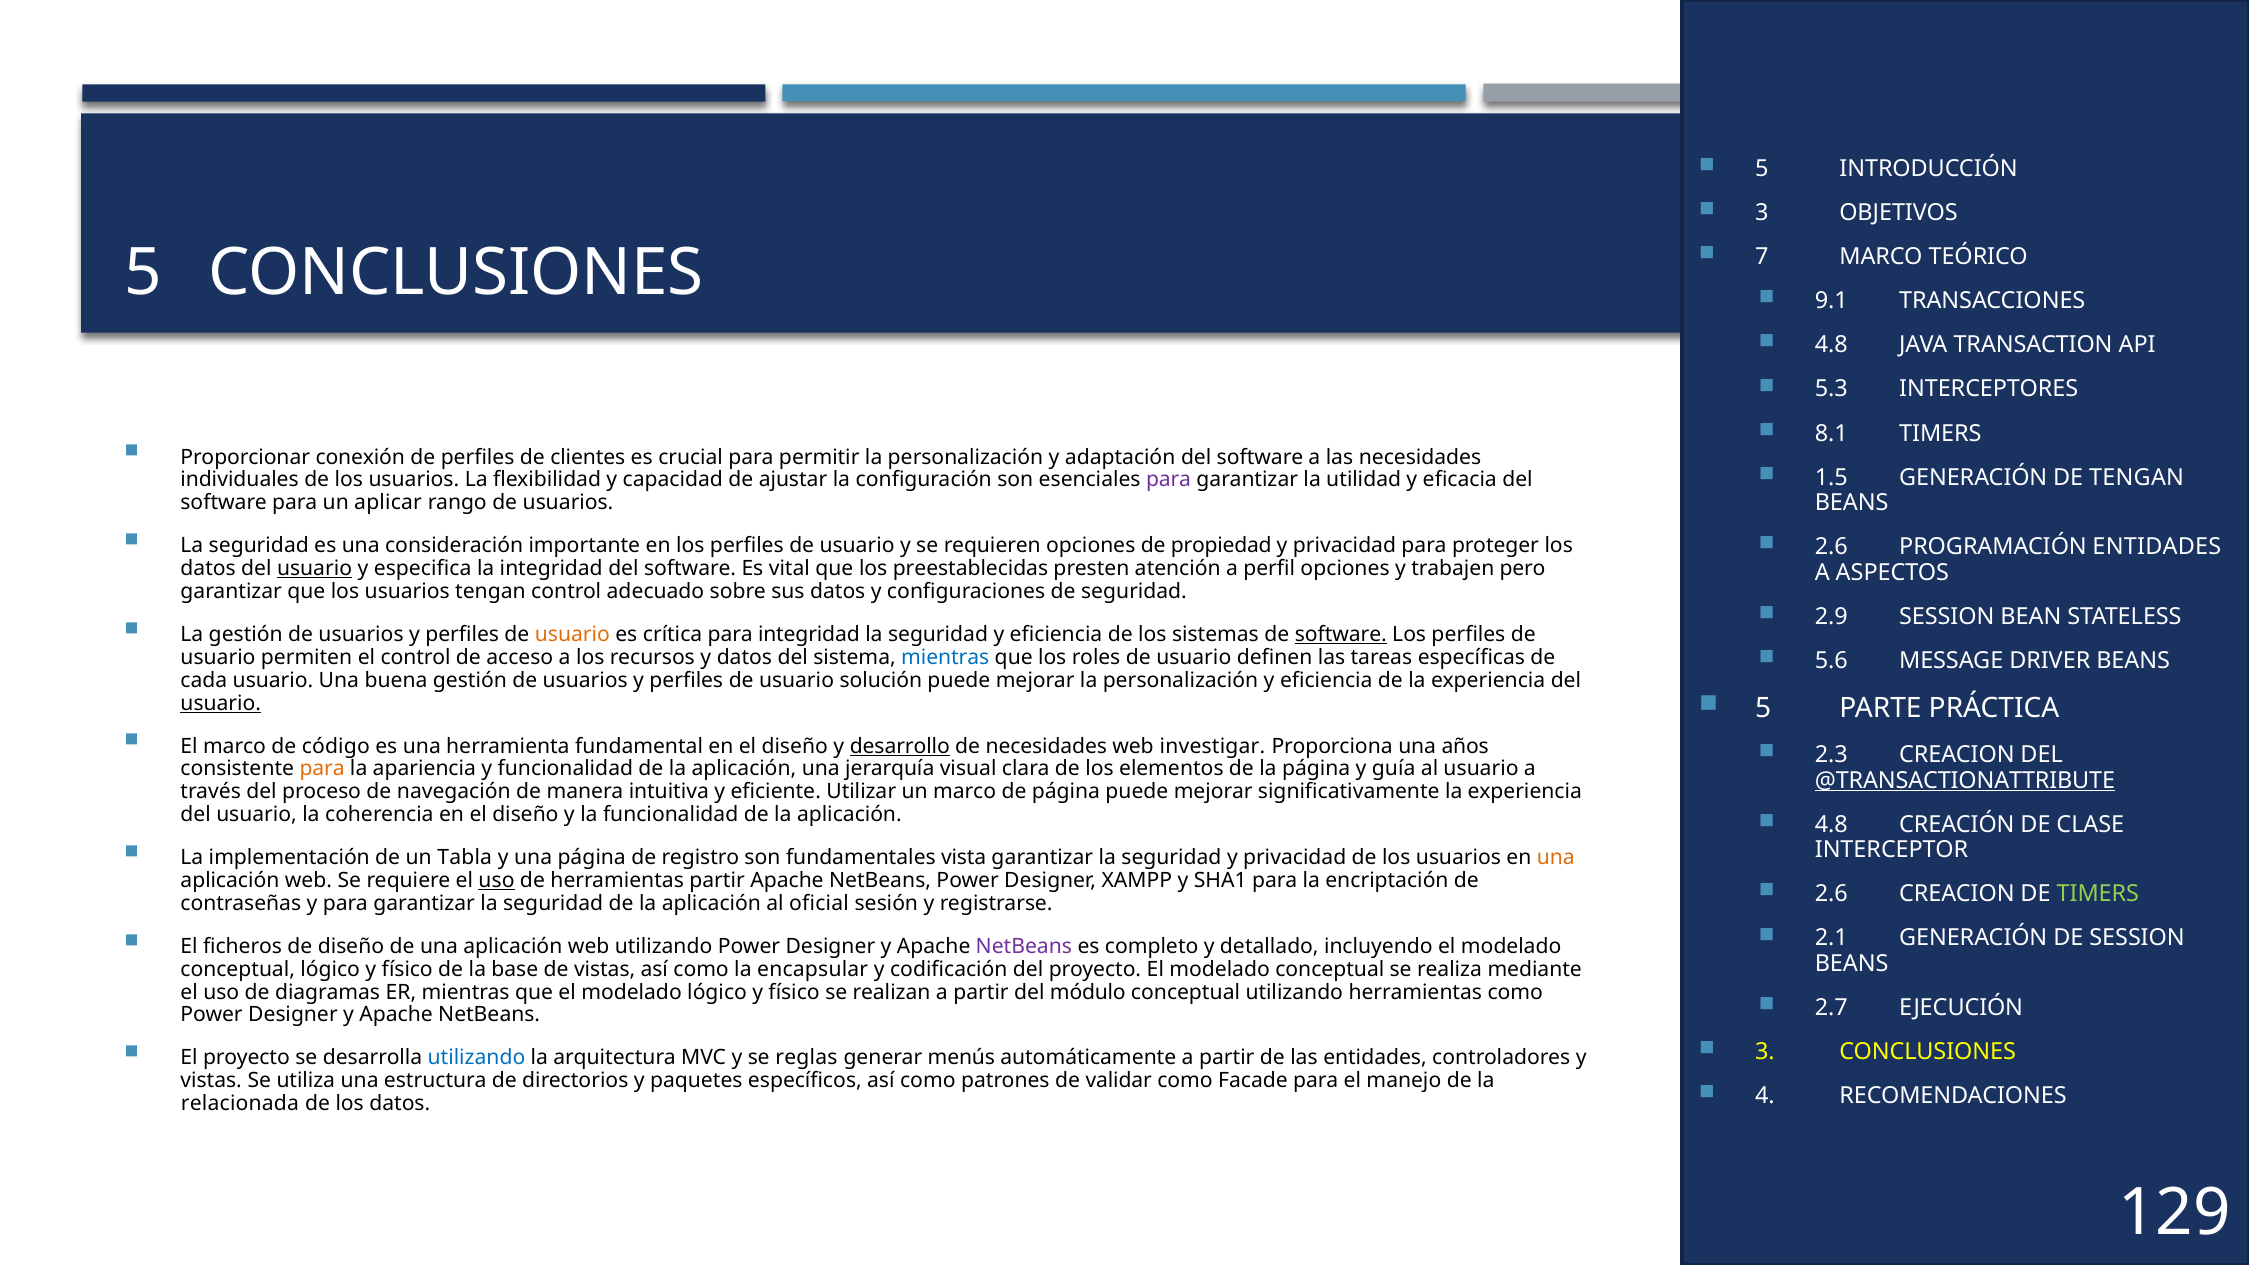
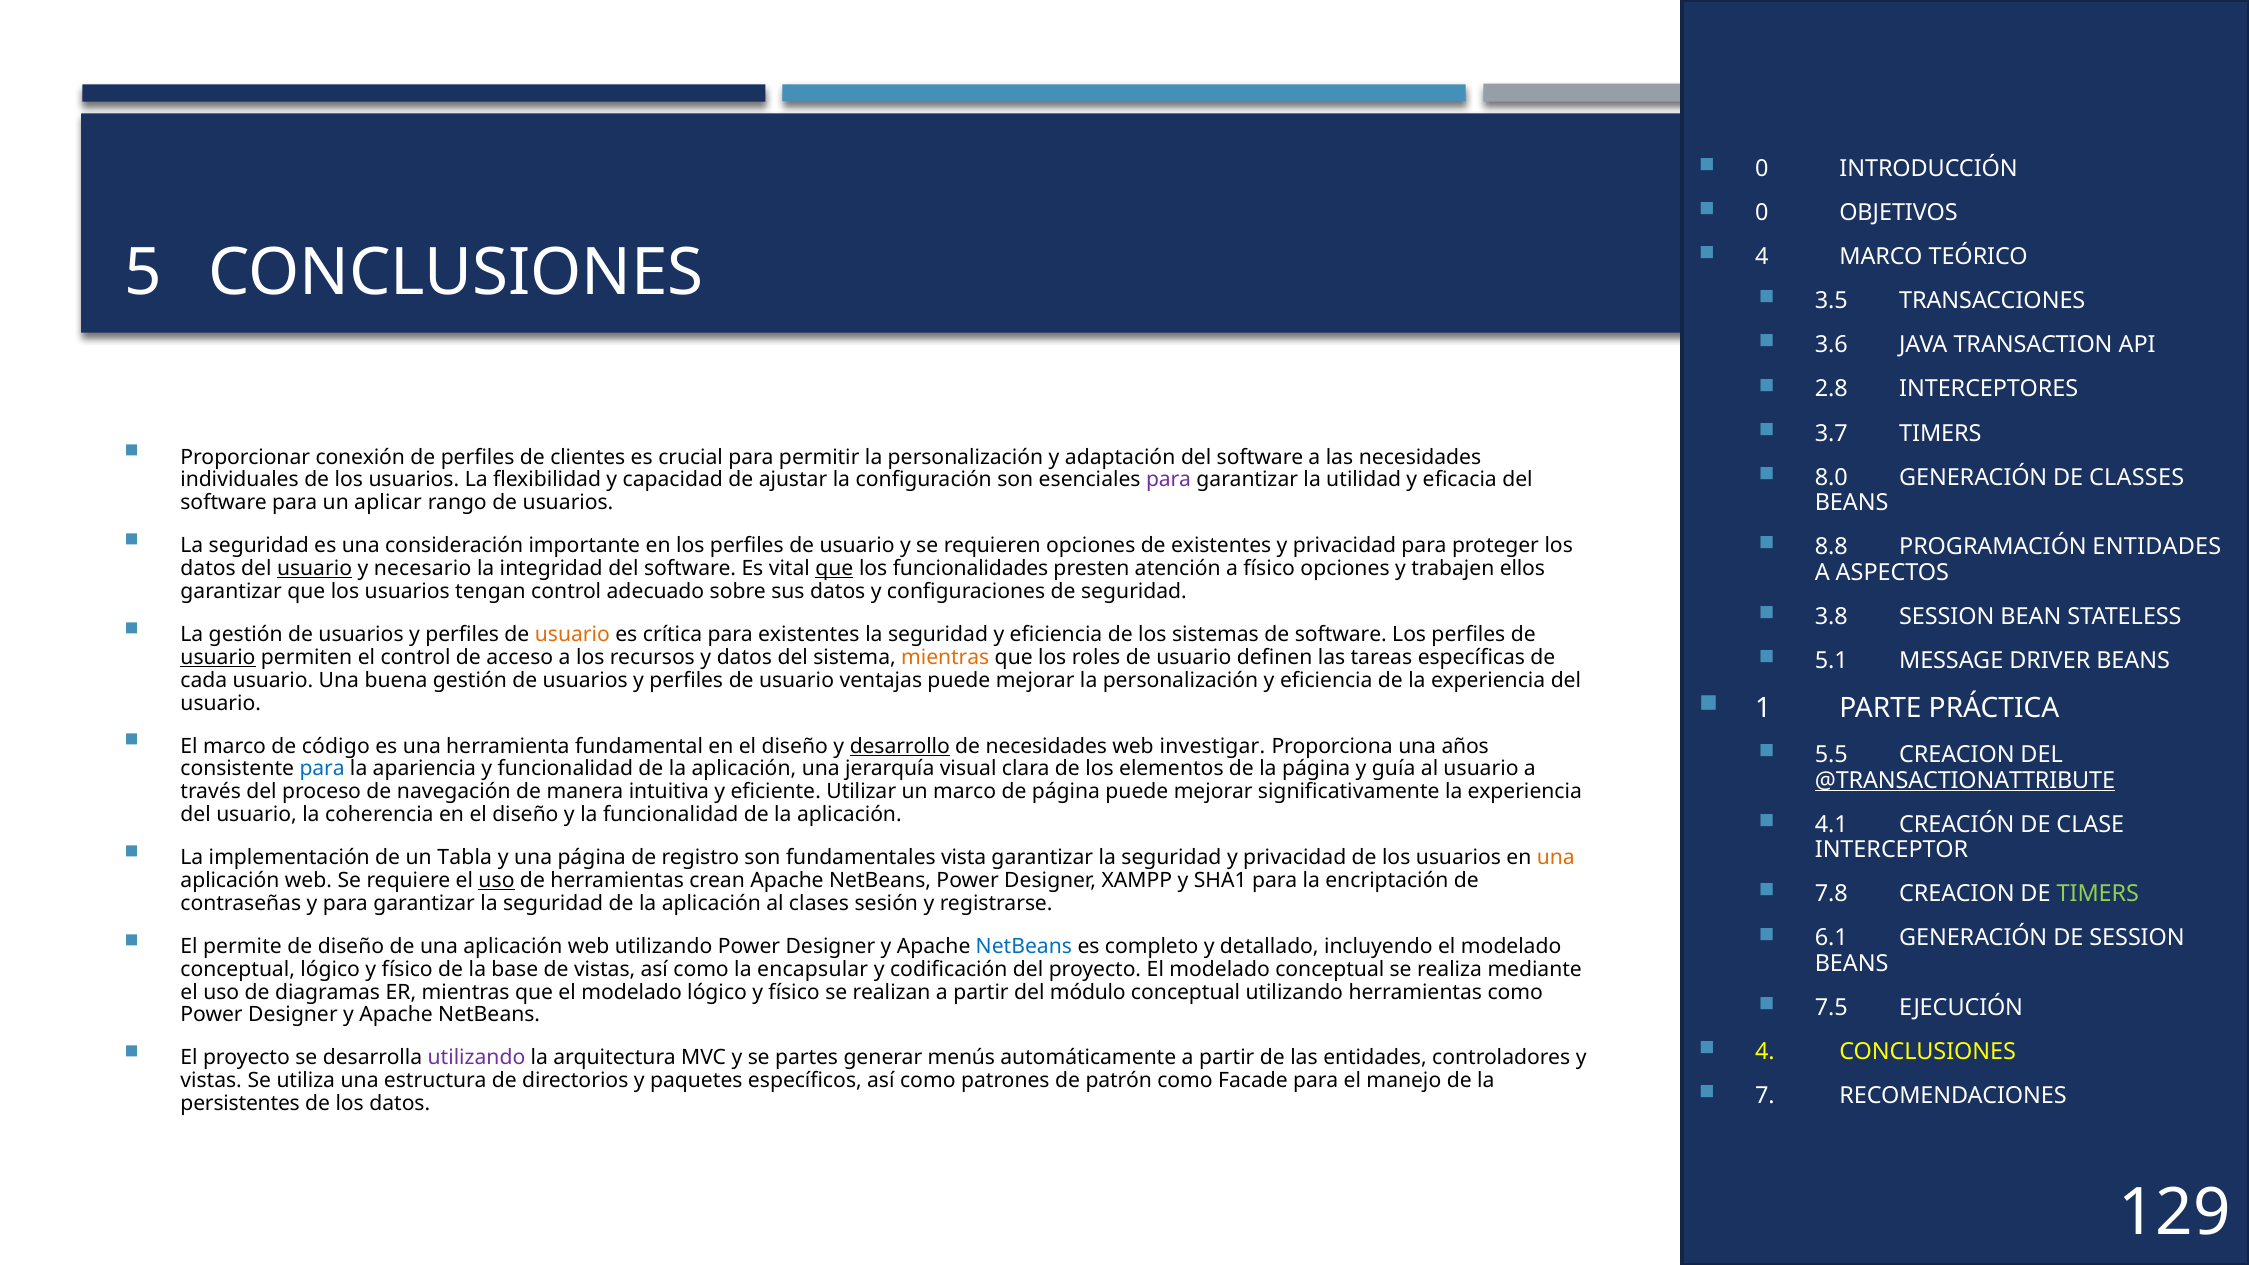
5: 5 -> 0 (1762, 168)
3: 3 -> 0 (1762, 213)
7: 7 -> 4 (1762, 257)
9.1: 9.1 -> 3.5 (1831, 301)
4.8: 4.8 -> 3.6 (1831, 345)
5.3: 5.3 -> 2.8 (1831, 389)
8.1: 8.1 -> 3.7 (1831, 433)
1.5: 1.5 -> 8.0 (1831, 478)
DE TENGAN: TENGAN -> CLASSES (2137, 478)
de propiedad: propiedad -> existentes (1221, 546)
2.6: 2.6 -> 8.8 (1831, 547)
especifica: especifica -> necesario (423, 569)
que underline: none -> present (834, 569)
preestablecidas: preestablecidas -> funcionalidades (971, 569)
a perfil: perfil -> físico (1269, 569)
pero: pero -> ellos (1522, 569)
2.9: 2.9 -> 3.8 (1831, 617)
para integridad: integridad -> existentes (809, 635)
software underline: present -> none (1341, 635)
5.6: 5.6 -> 5.1 (1831, 661)
usuario underline: none -> present (218, 657)
mientras colour: blue -> orange (945, 657)
solución: solución -> ventajas (881, 680)
5: 5 -> 1 (1763, 708)
usuario underline: present -> none (221, 703)
2.3: 2.3 -> 5.5 (1831, 755)
para colour: orange -> blue (322, 769)
4.8: 4.8 -> 4.1 (1831, 825)
herramientas partir: partir -> crean (717, 881)
2.6: 2.6 -> 7.8 (1831, 894)
oficial: oficial -> clases (819, 903)
2.1: 2.1 -> 6.1 (1831, 938)
ficheros: ficheros -> permite (242, 946)
NetBeans colour: purple -> blue (1024, 946)
2.7: 2.7 -> 7.5 (1831, 1008)
3: 3 -> 4 (1765, 1052)
utilizando colour: blue -> purple (476, 1058)
reglas: reglas -> partes (807, 1058)
validar: validar -> patrón (1119, 1081)
4: 4 -> 7 (1765, 1096)
relacionada: relacionada -> persistentes (240, 1104)
